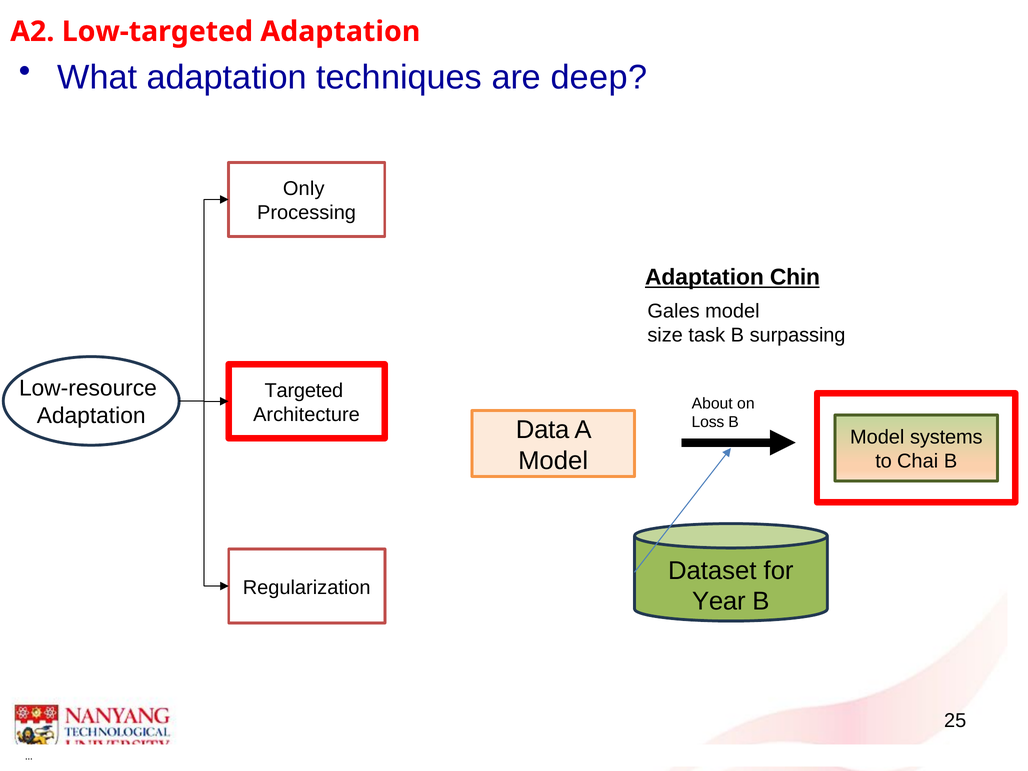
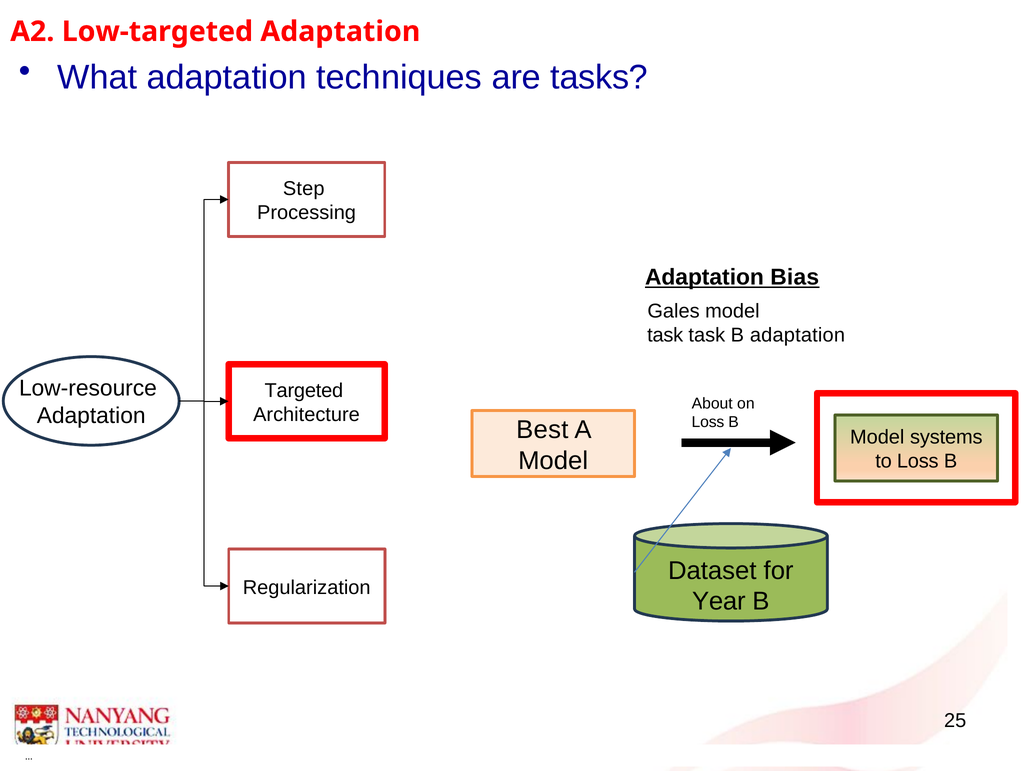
deep: deep -> tasks (599, 77)
Only: Only -> Step (304, 189)
Chin: Chin -> Bias (795, 277)
size: size -> task (665, 335)
task B surpassing: surpassing -> adaptation (797, 335)
Data: Data -> Best (542, 430)
to Chai: Chai -> Loss (918, 461)
